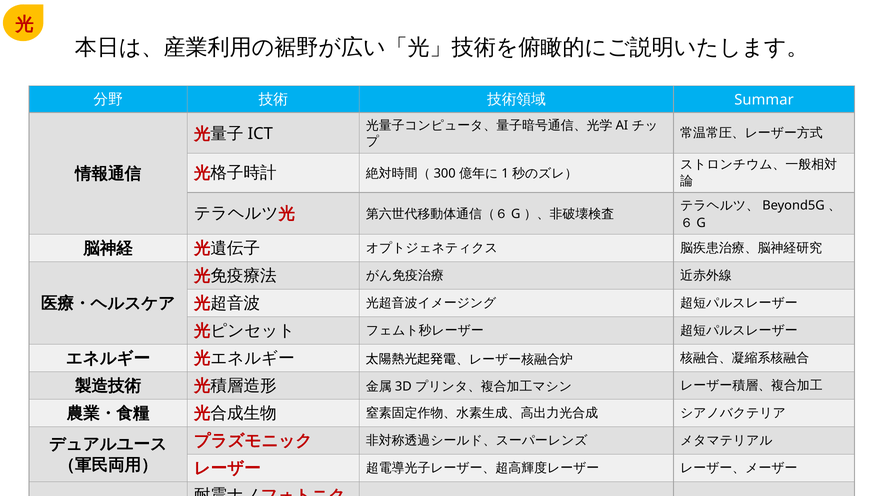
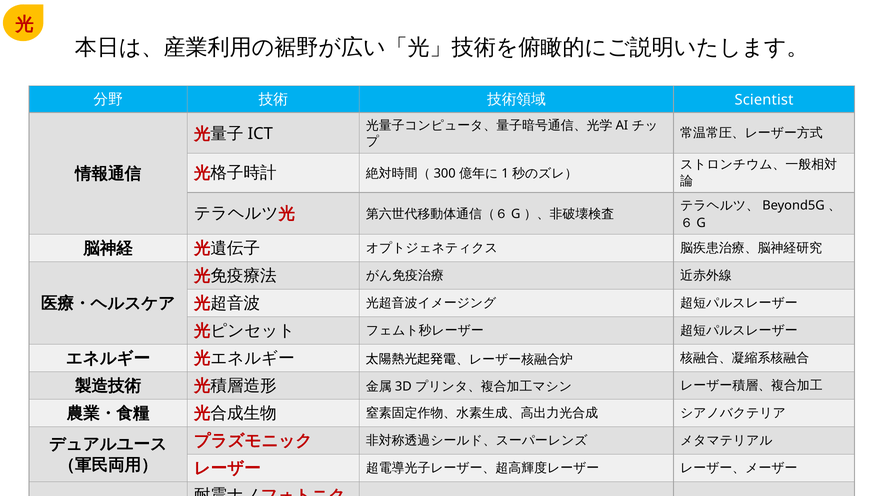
Summar: Summar -> Scientist (764, 100)
